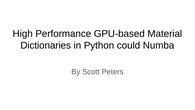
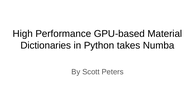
could: could -> takes (129, 45)
